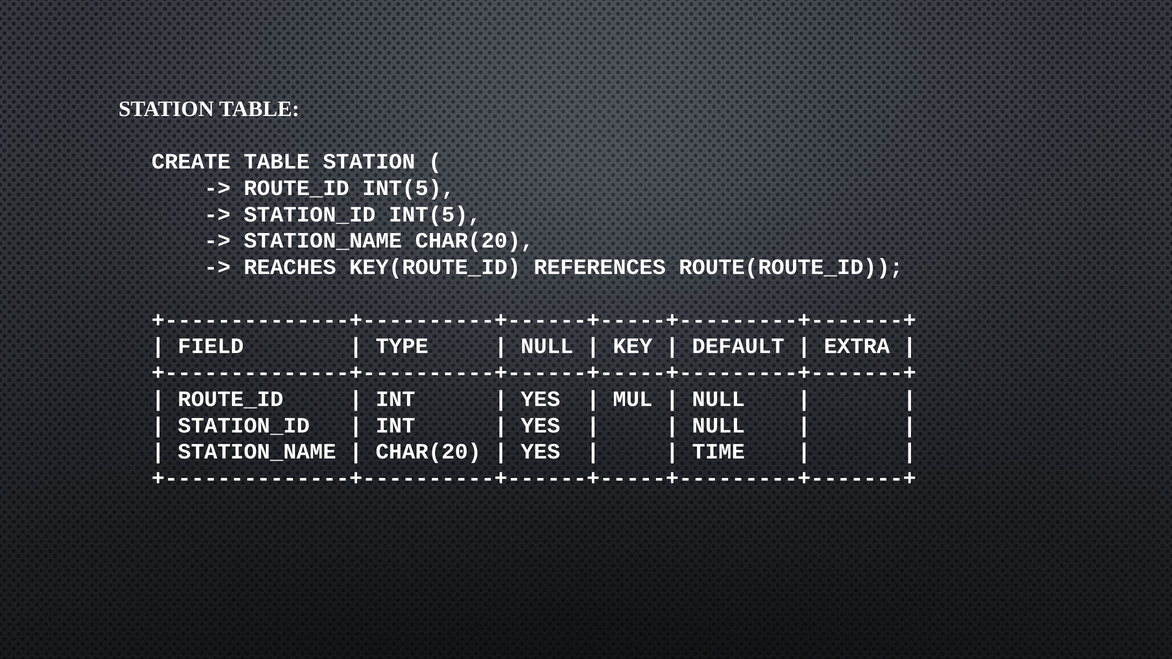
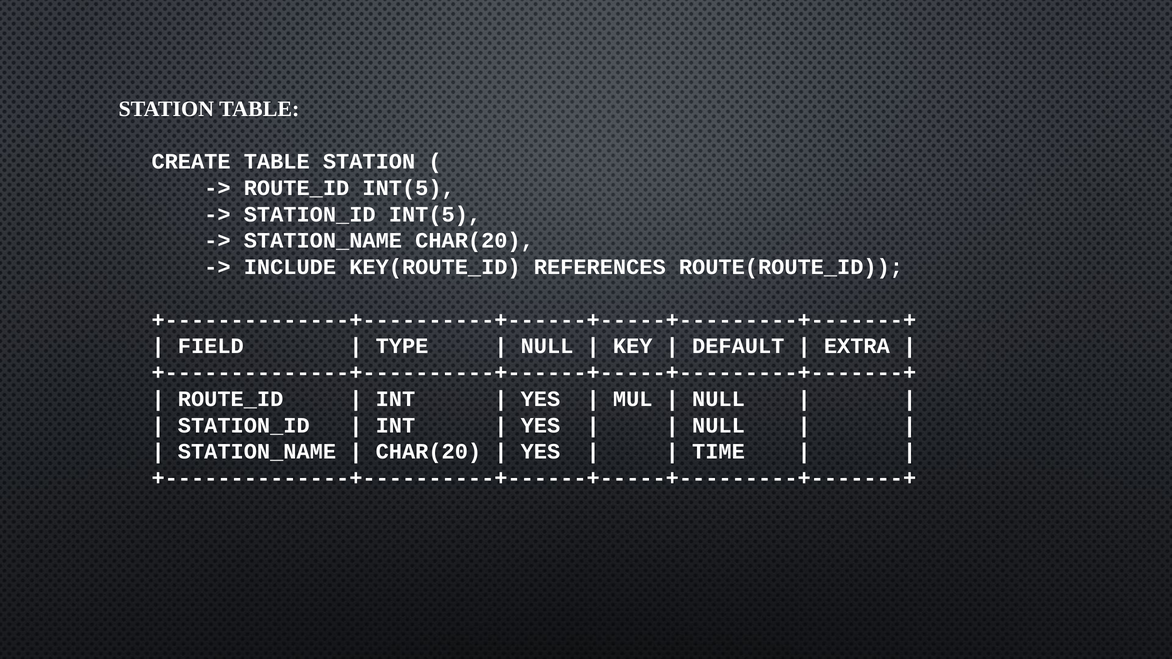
REACHES: REACHES -> INCLUDE (290, 267)
